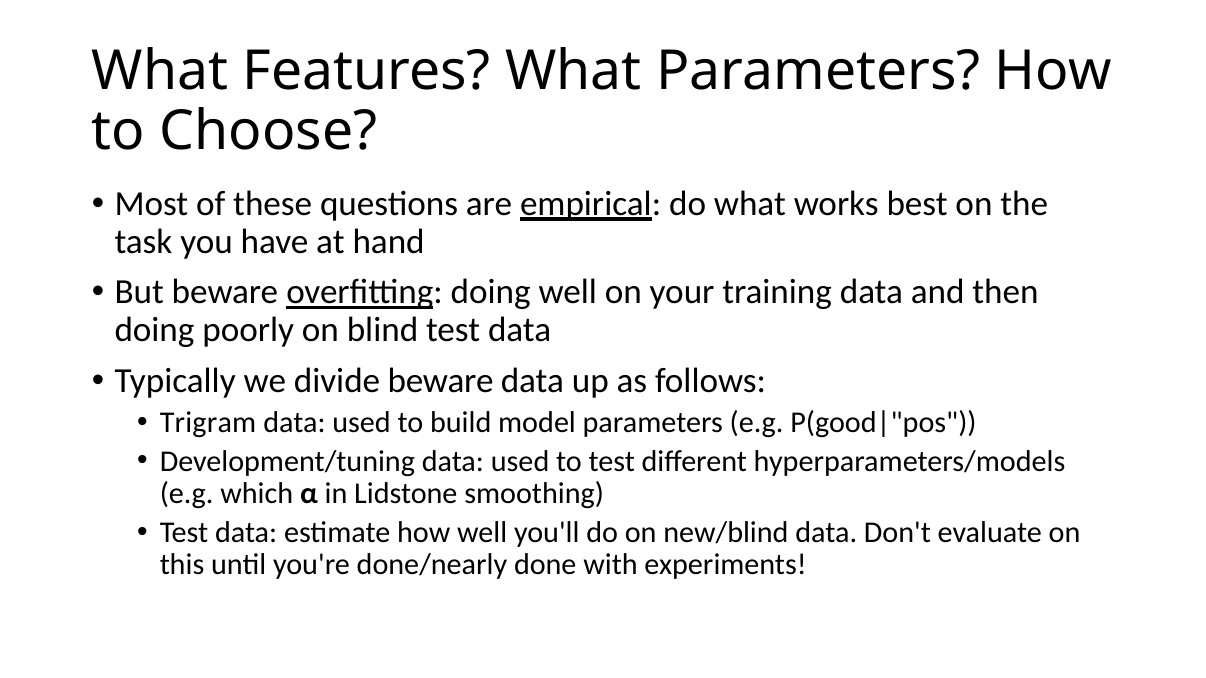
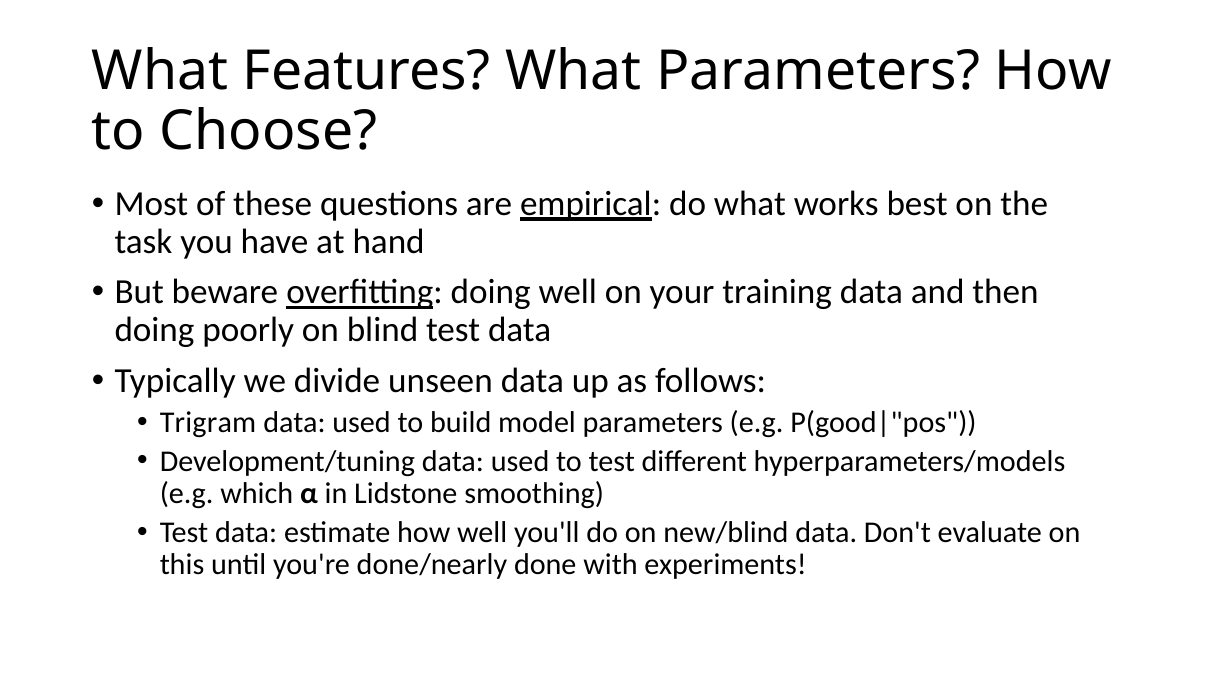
divide beware: beware -> unseen (440, 381)
